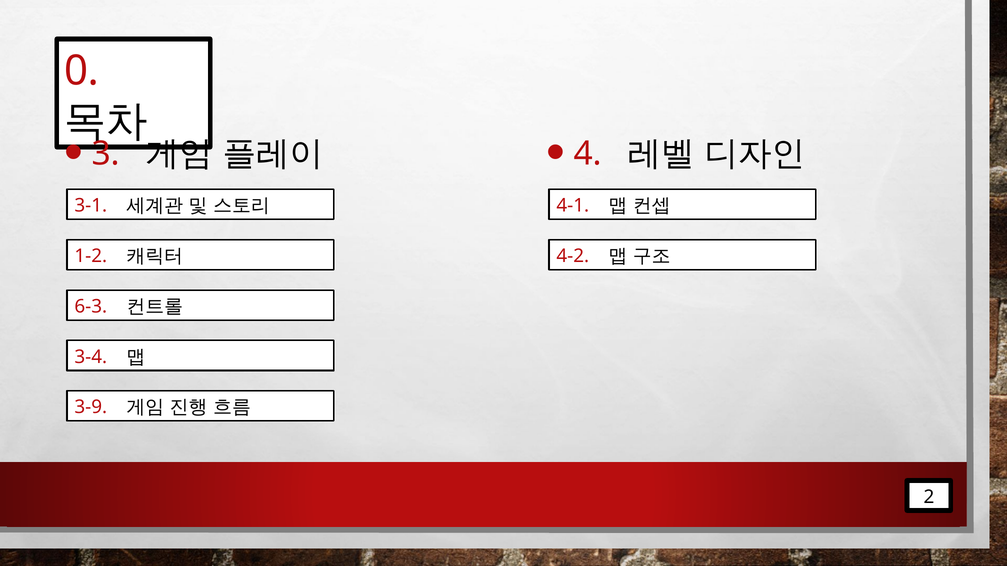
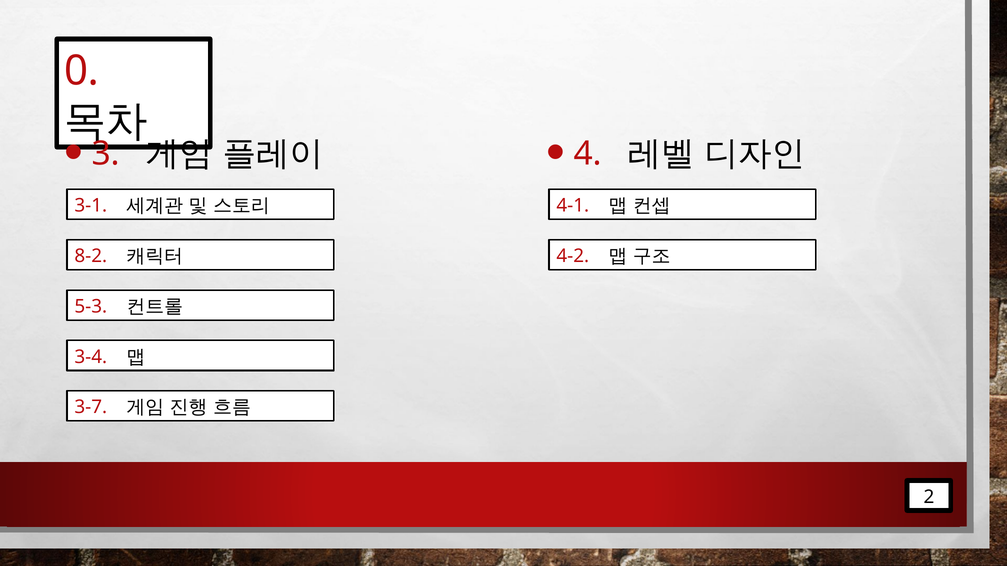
1-2: 1-2 -> 8-2 (91, 256)
6-3: 6-3 -> 5-3 (91, 307)
3-9: 3-9 -> 3-7 (91, 407)
